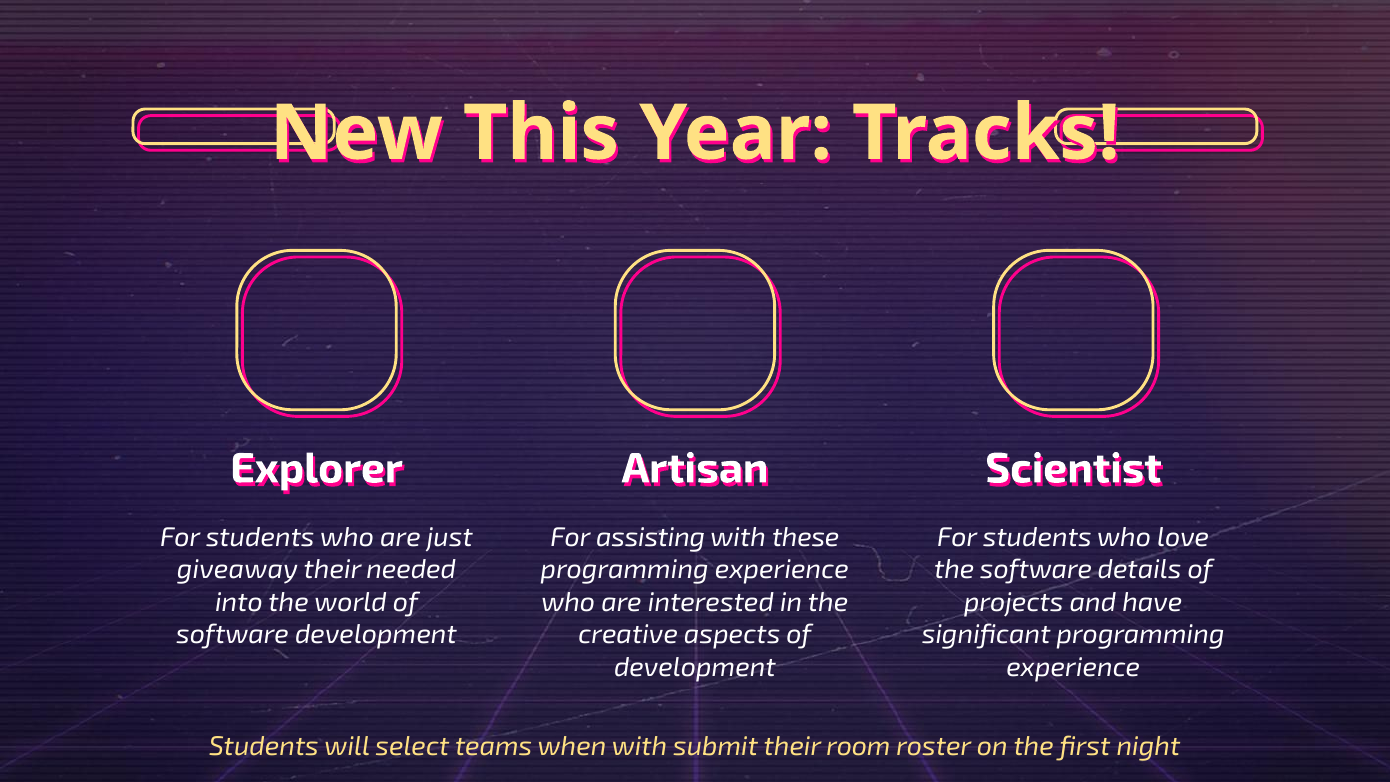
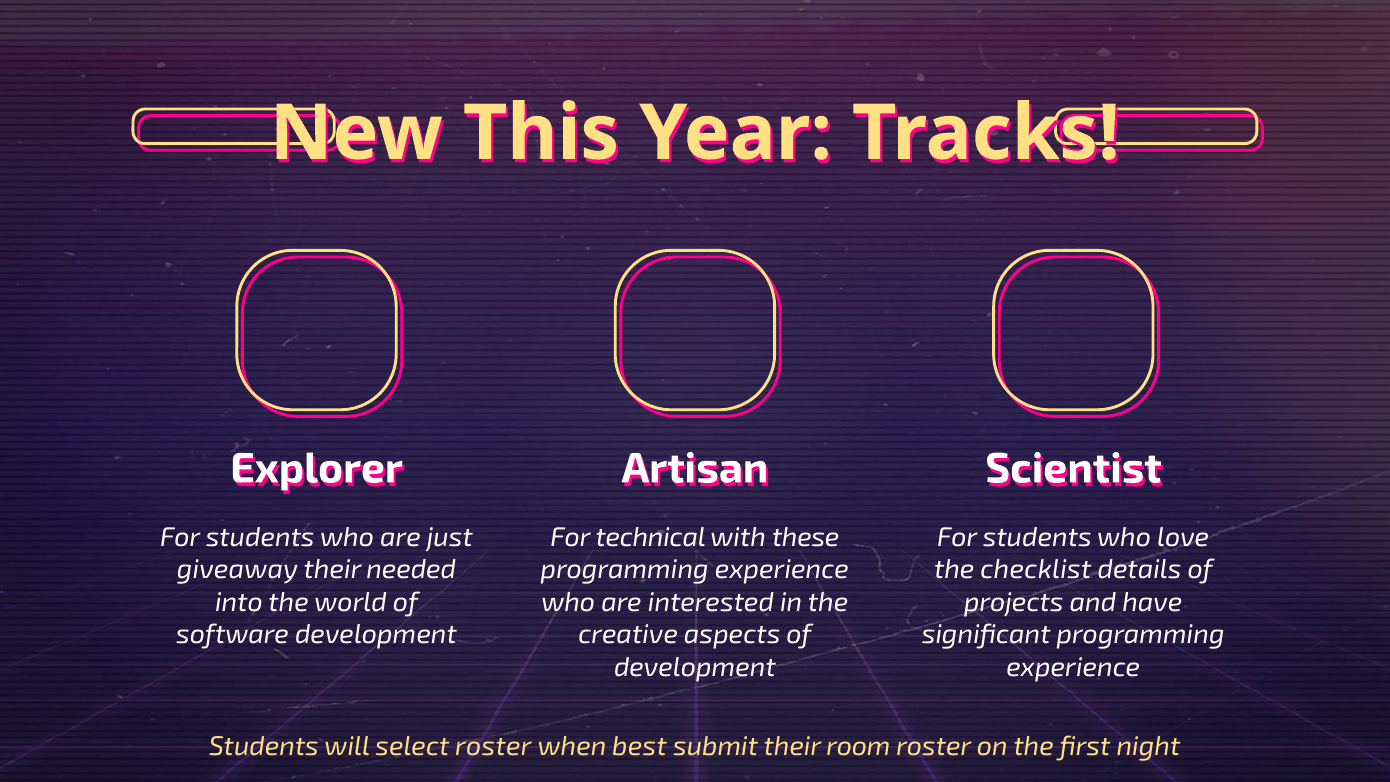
assisting: assisting -> technical (651, 538)
the software: software -> checklist (1036, 570)
select teams: teams -> roster (493, 746)
when with: with -> best (639, 746)
